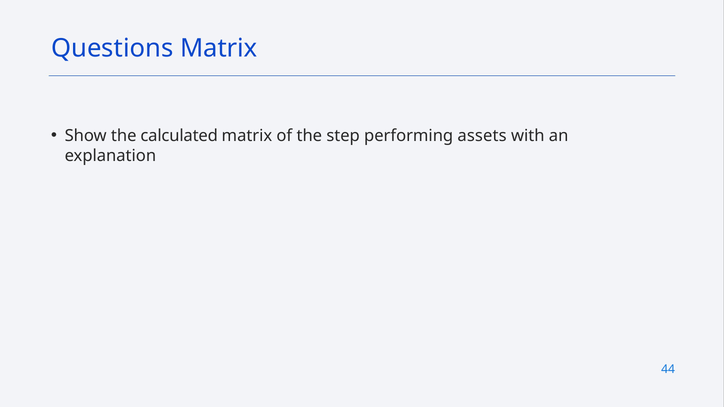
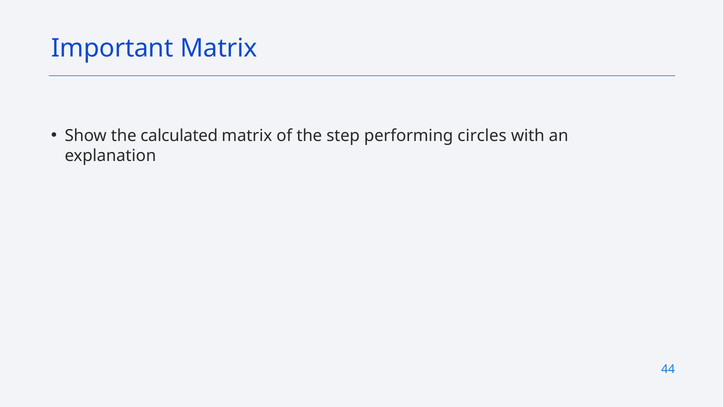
Questions: Questions -> Important (112, 48)
assets: assets -> circles (482, 136)
